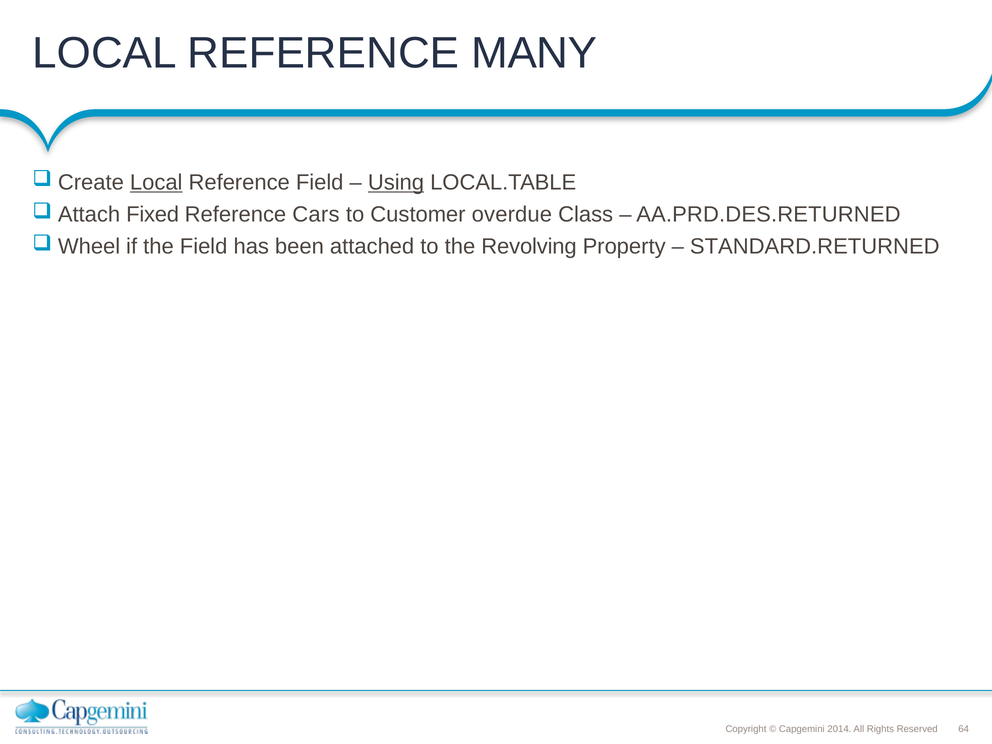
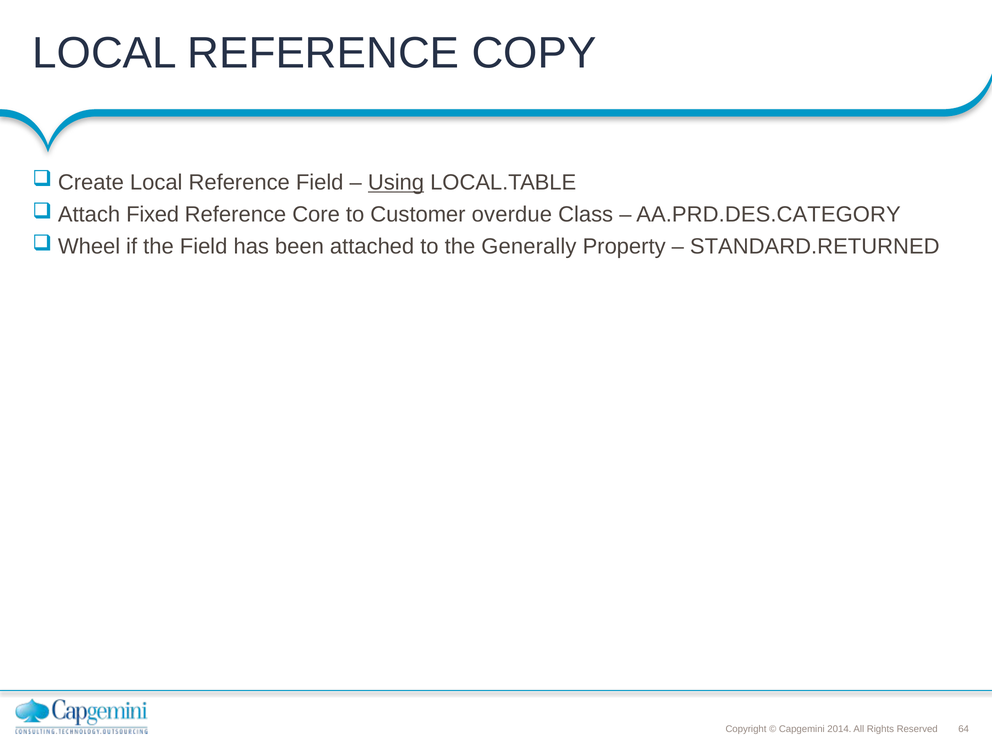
MANY: MANY -> COPY (534, 53)
Local underline: present -> none (156, 182)
Cars: Cars -> Core (316, 215)
AA.PRD.DES.RETURNED: AA.PRD.DES.RETURNED -> AA.PRD.DES.CATEGORY (768, 215)
Revolving: Revolving -> Generally (529, 247)
